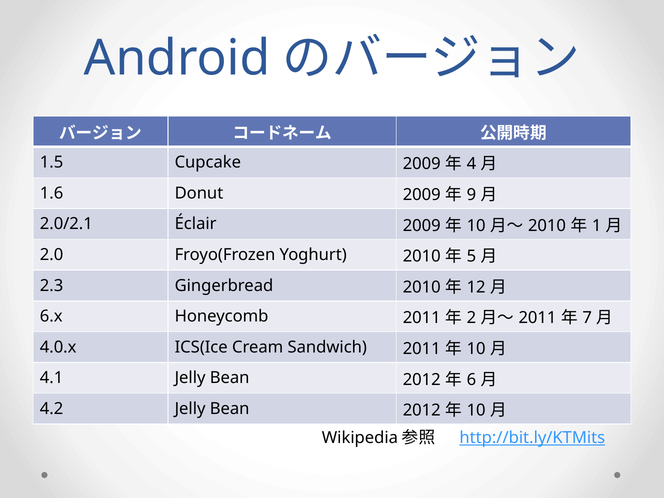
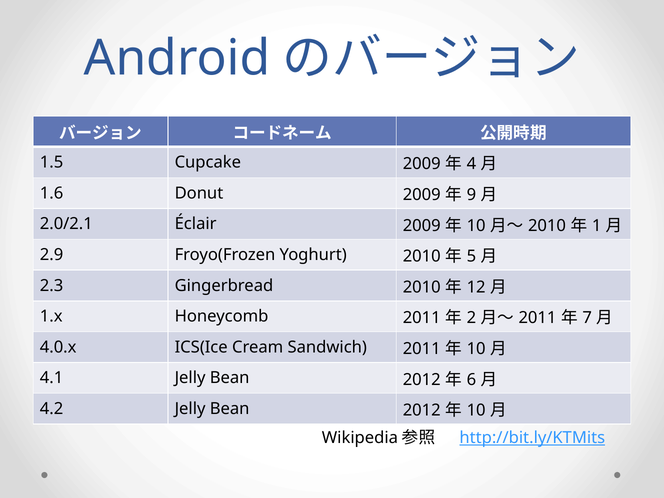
2.0: 2.0 -> 2.9 (52, 255)
6.x: 6.x -> 1.x (51, 316)
